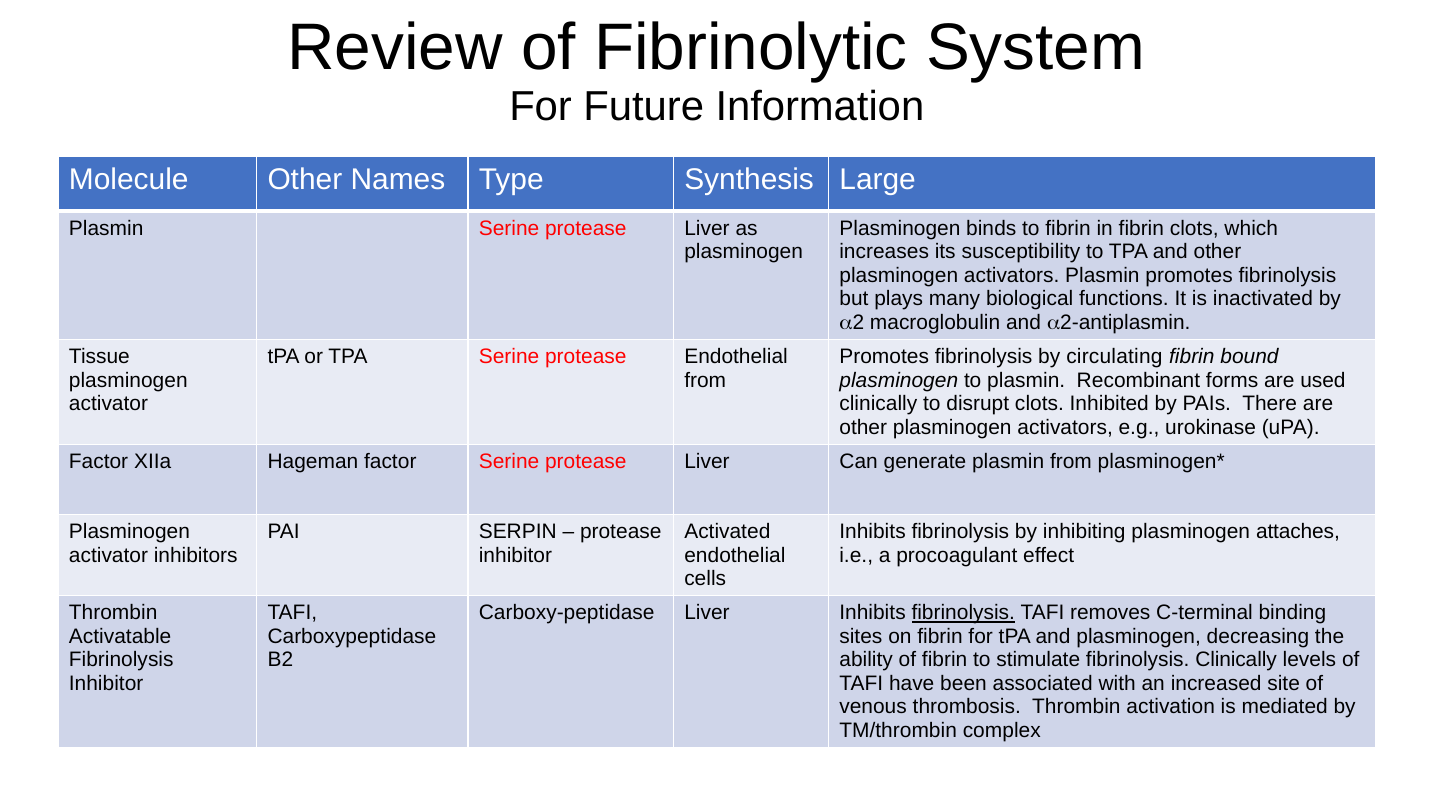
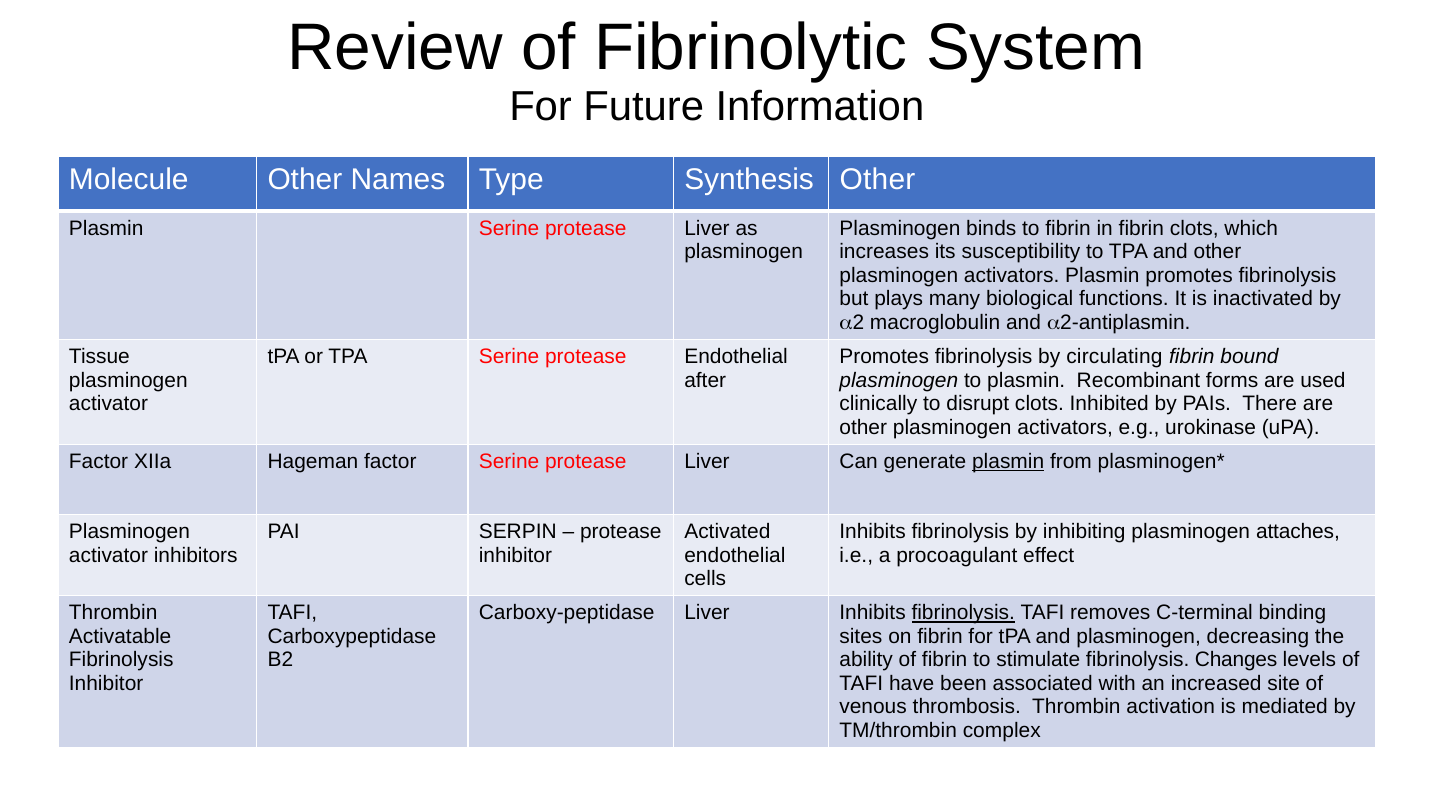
Synthesis Large: Large -> Other (877, 179)
from: from -> after (705, 380)
plasmin underline: none -> present (1008, 462)
fibrinolysis Clinically: Clinically -> Changes (1236, 660)
